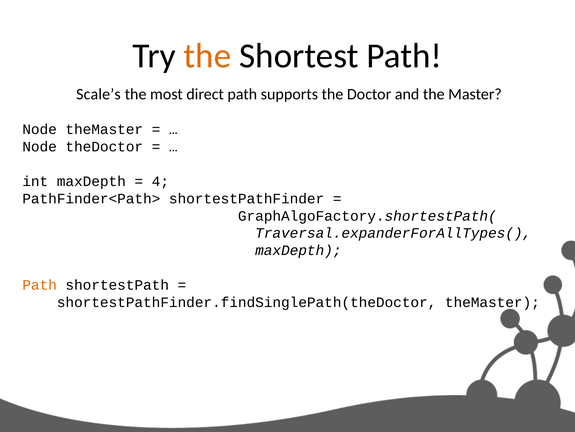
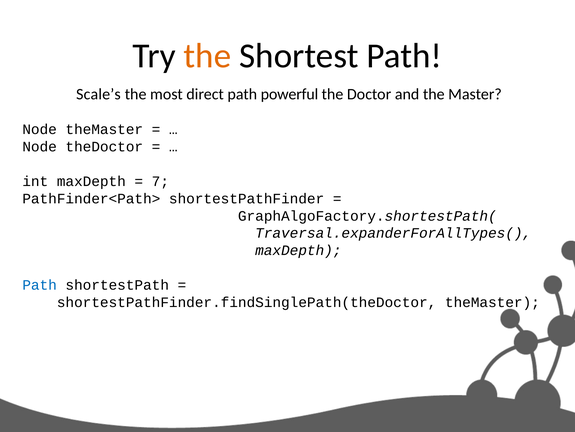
supports: supports -> powerful (289, 94)
4: 4 -> 7 (160, 181)
Path colour: orange -> blue (40, 285)
